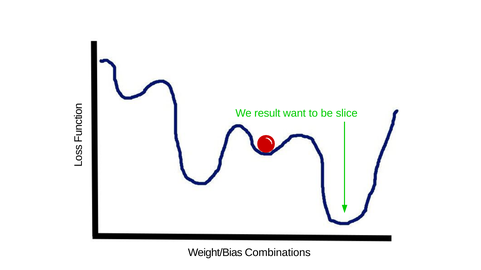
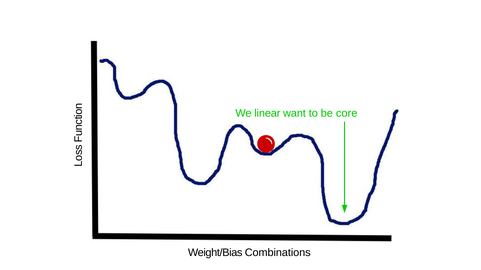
result: result -> linear (267, 113)
slice: slice -> core (347, 113)
